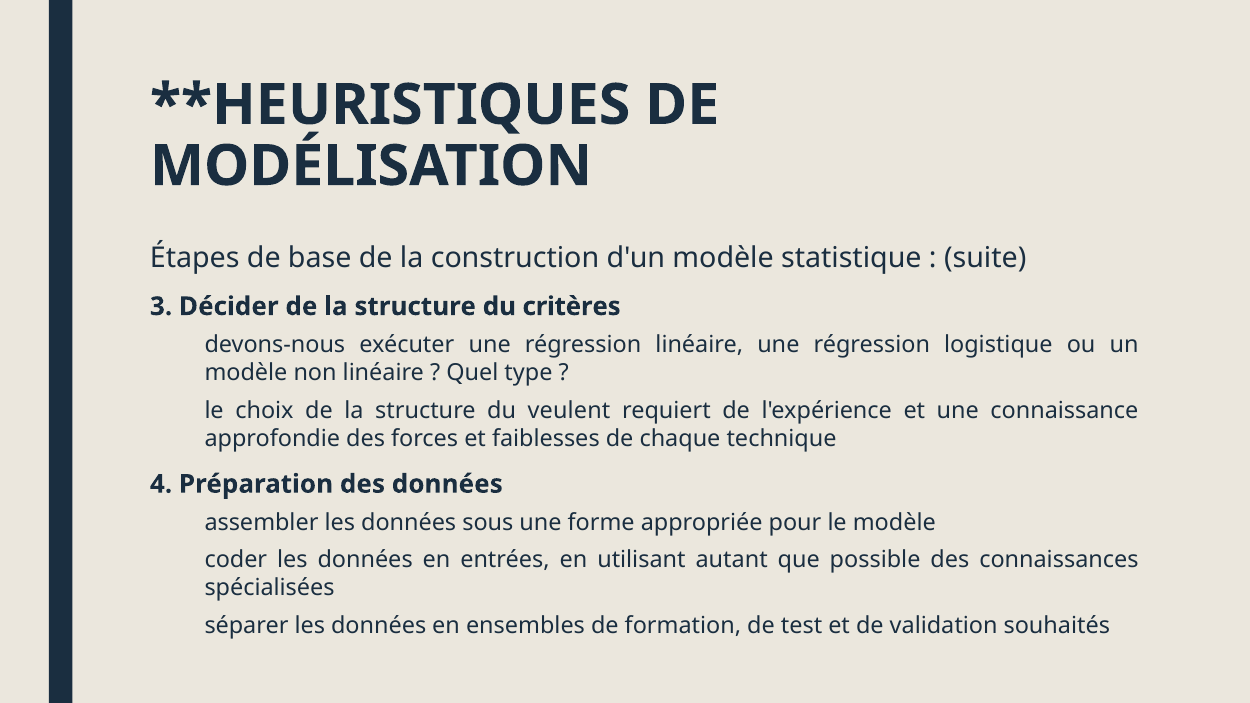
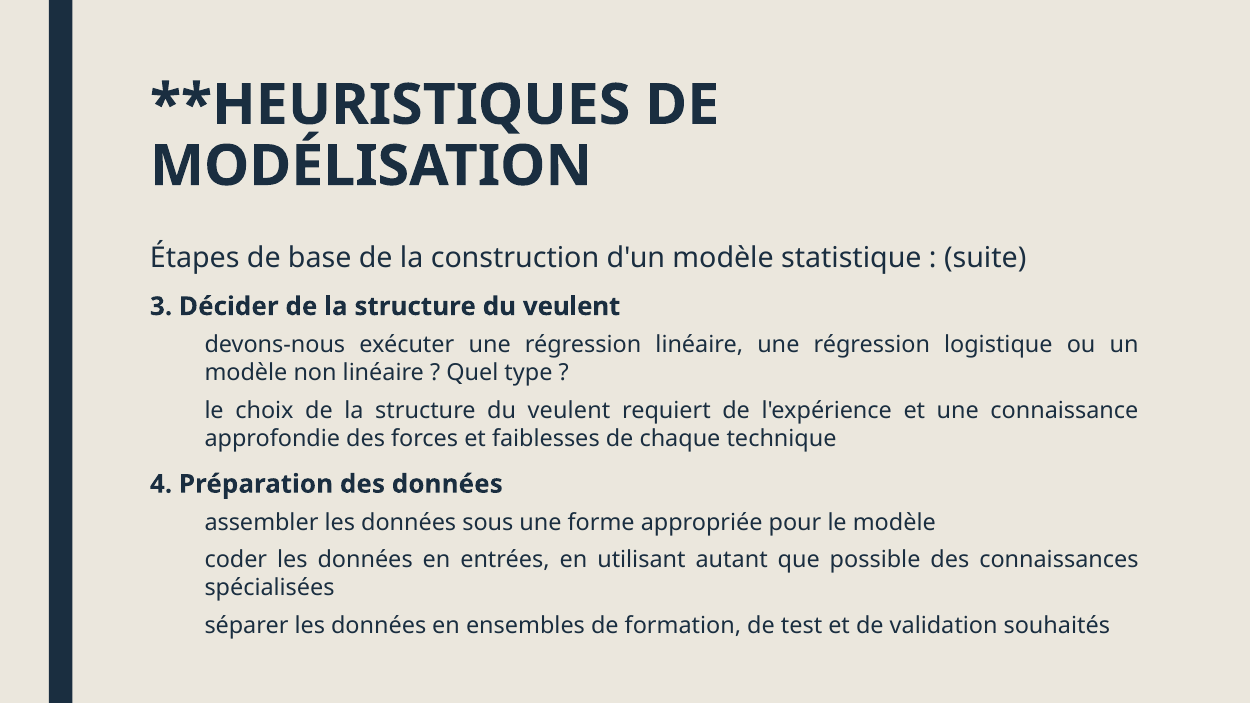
critères: critères -> veulent (572, 307)
